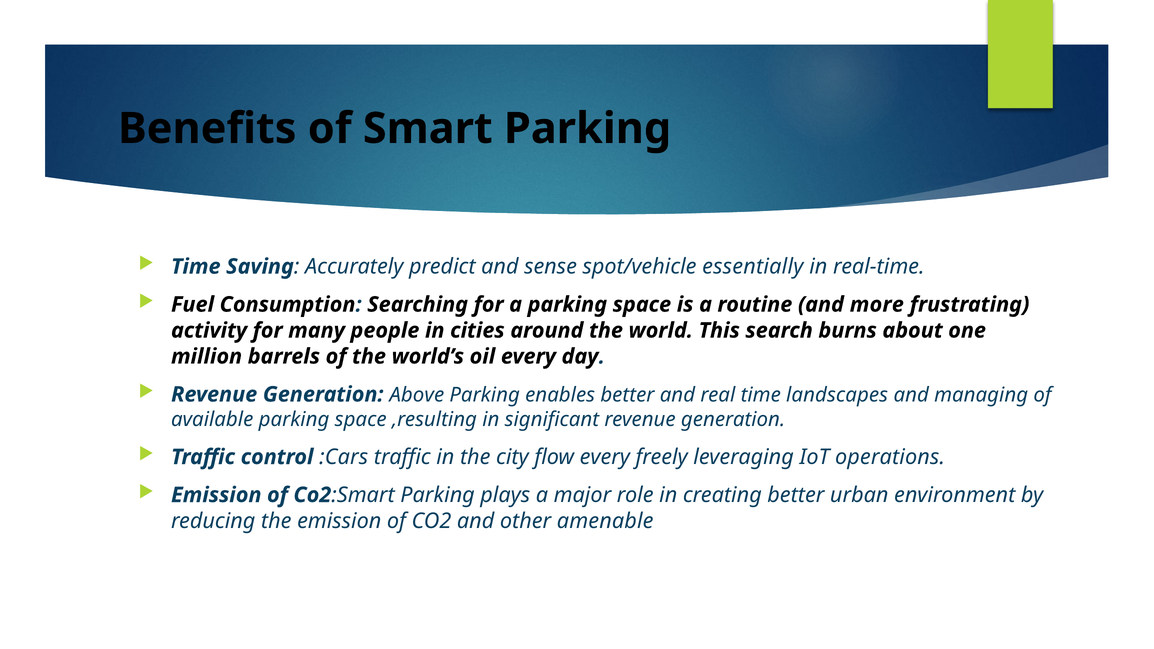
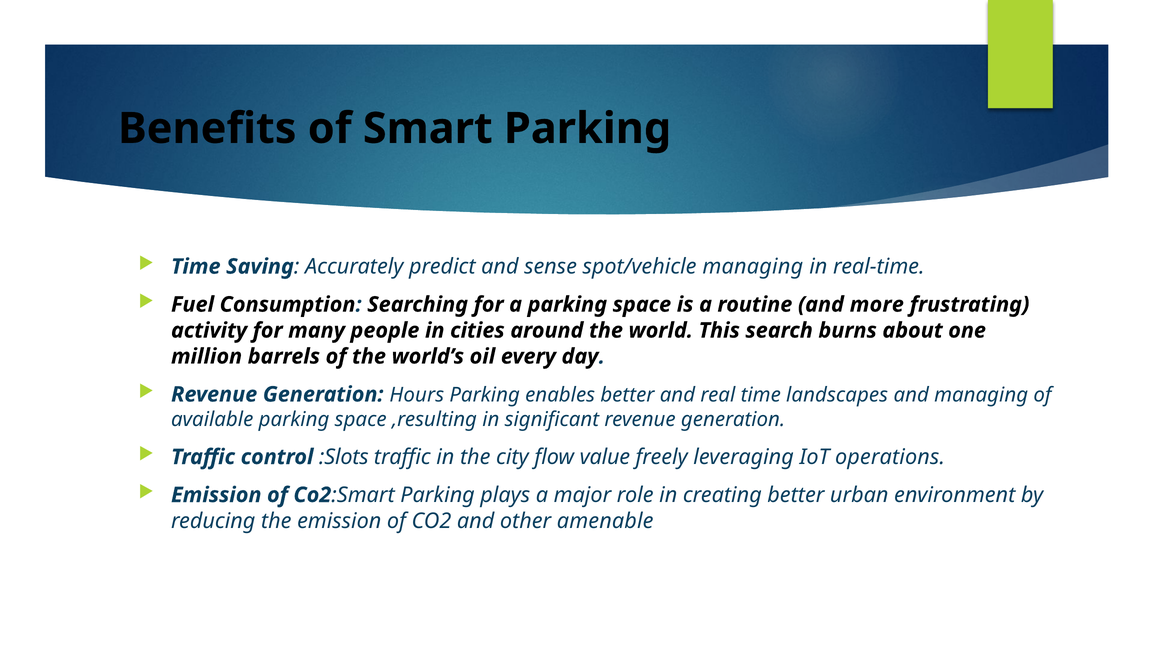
spot/vehicle essentially: essentially -> managing (753, 267)
Above: Above -> Hours (417, 395)
:Cars: :Cars -> :Slots (344, 457)
flow every: every -> value (605, 457)
